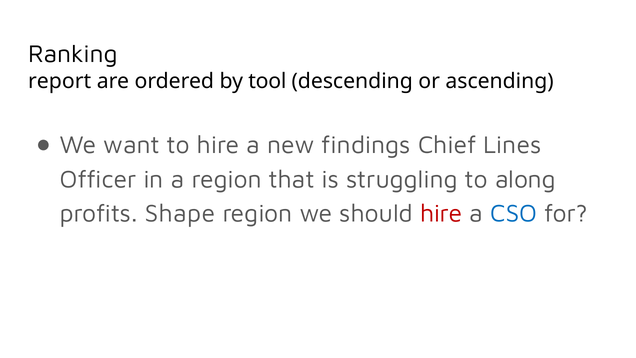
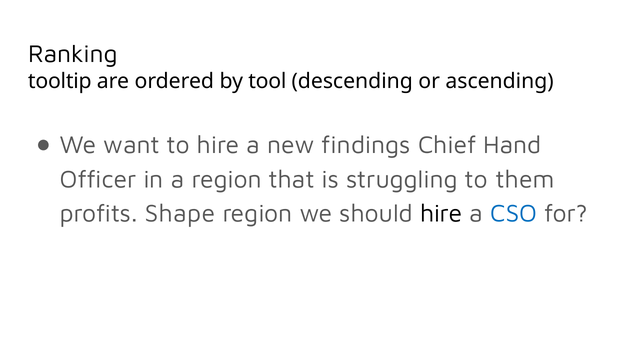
report: report -> tooltip (60, 81)
Lines: Lines -> Hand (512, 145)
along: along -> them (525, 179)
hire colour: red -> black (441, 213)
